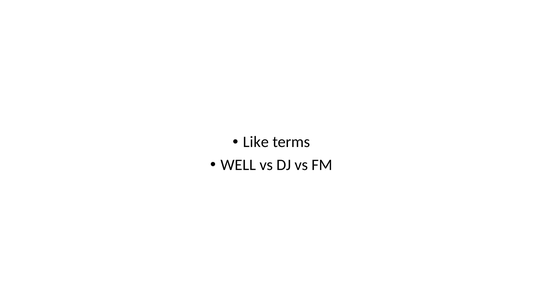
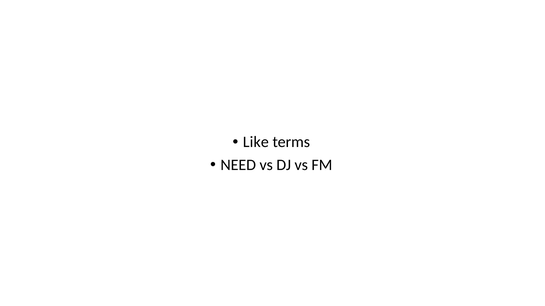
WELL: WELL -> NEED (238, 165)
